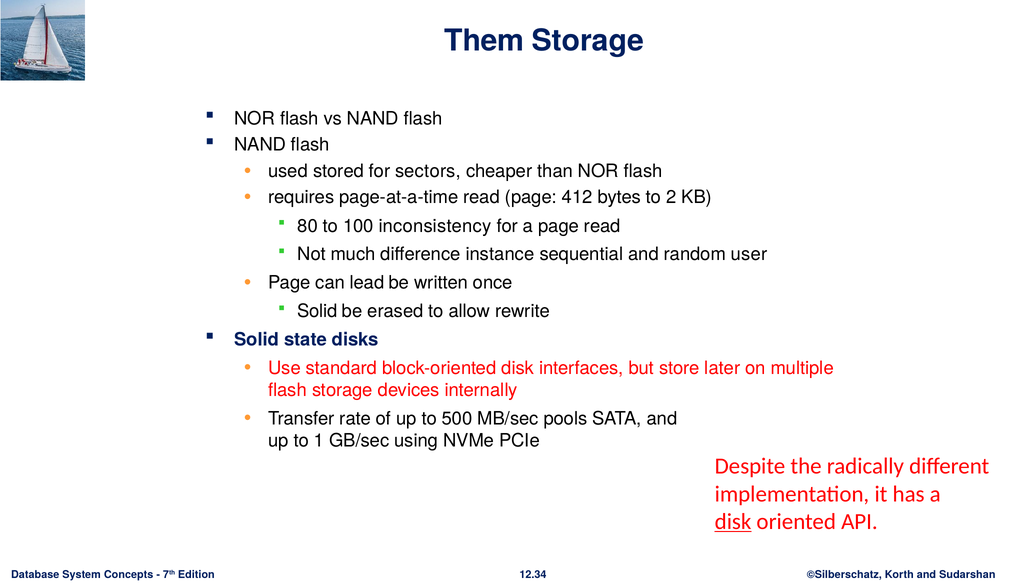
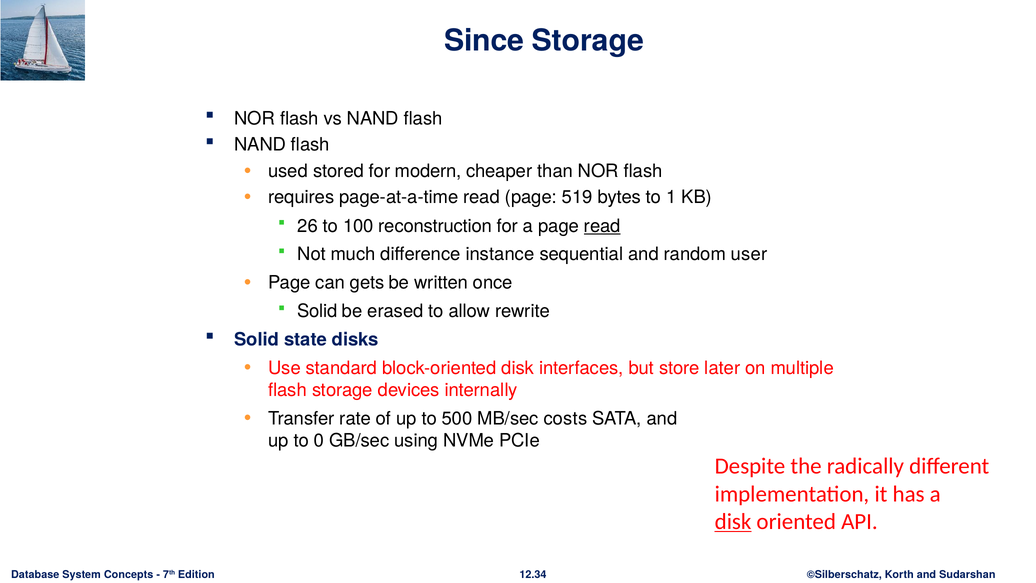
Them: Them -> Since (484, 41)
sectors: sectors -> modern (428, 171)
412: 412 -> 519 (577, 197)
2: 2 -> 1 (671, 197)
80: 80 -> 26 (308, 226)
inconsistency: inconsistency -> reconstruction (435, 226)
read underline: none -> present (602, 226)
lead: lead -> gets (367, 283)
pools: pools -> costs (565, 418)
1: 1 -> 0 (319, 440)
